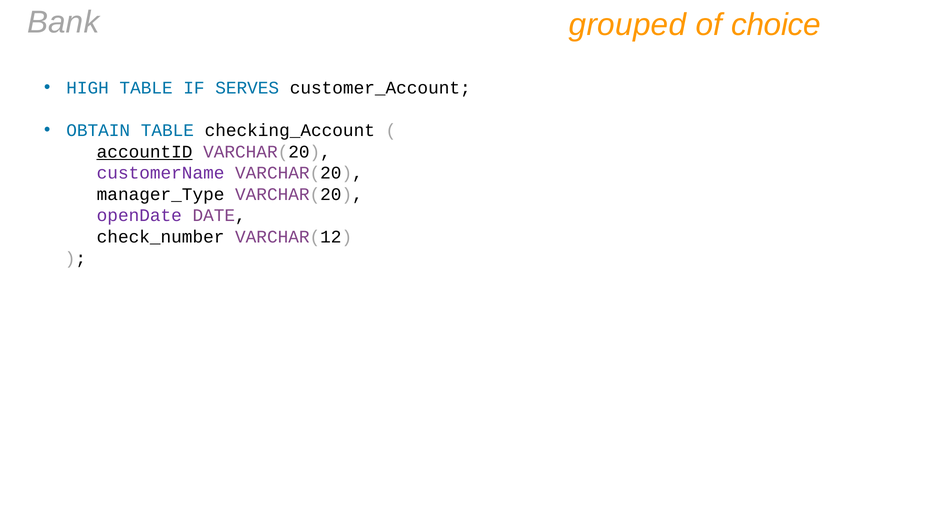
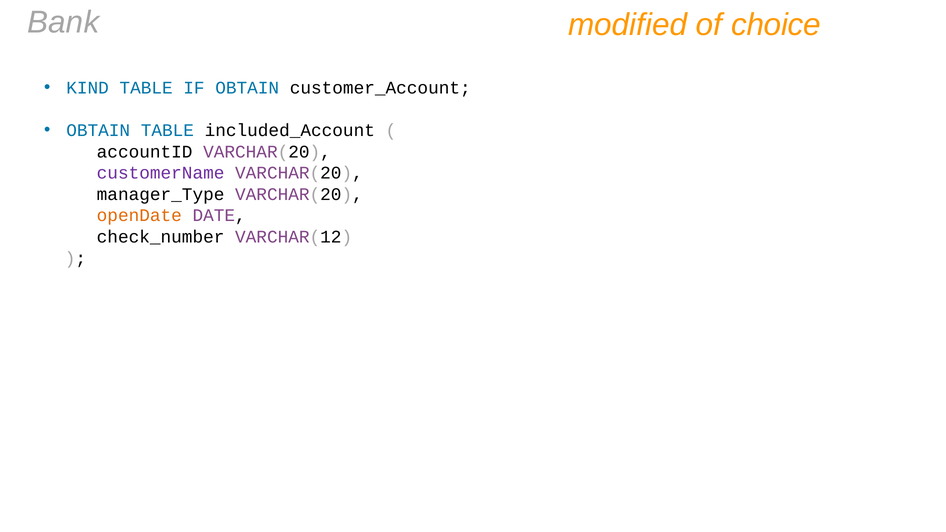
grouped: grouped -> modified (628, 25)
HIGH: HIGH -> KIND (88, 88)
IF SERVES: SERVES -> OBTAIN (247, 88)
checking_Account: checking_Account -> included_Account (290, 131)
accountID underline: present -> none (145, 152)
openDate colour: purple -> orange (139, 216)
